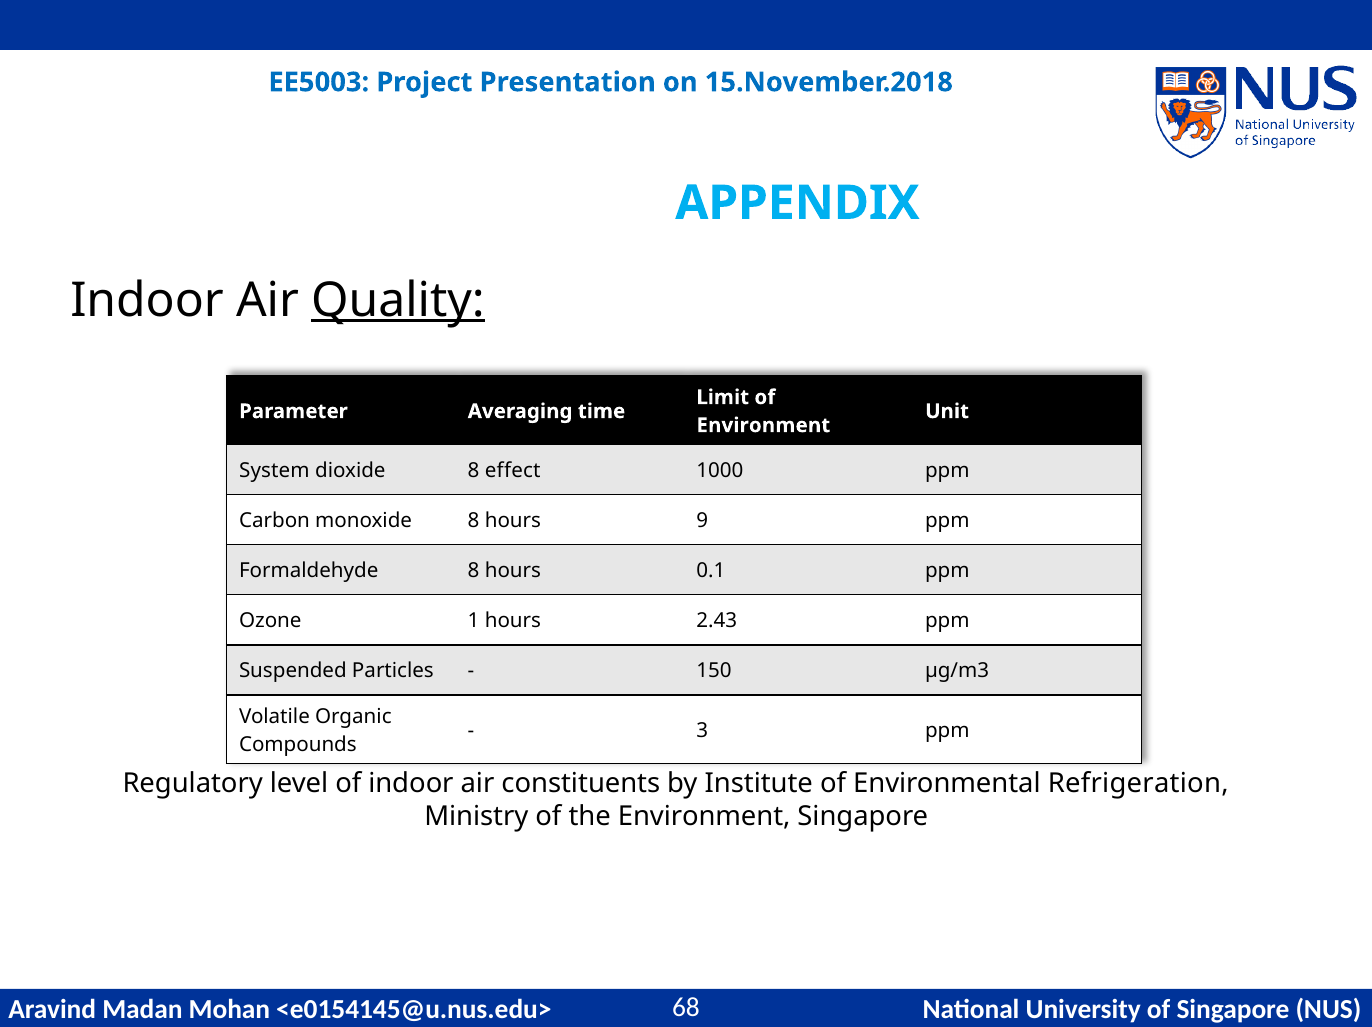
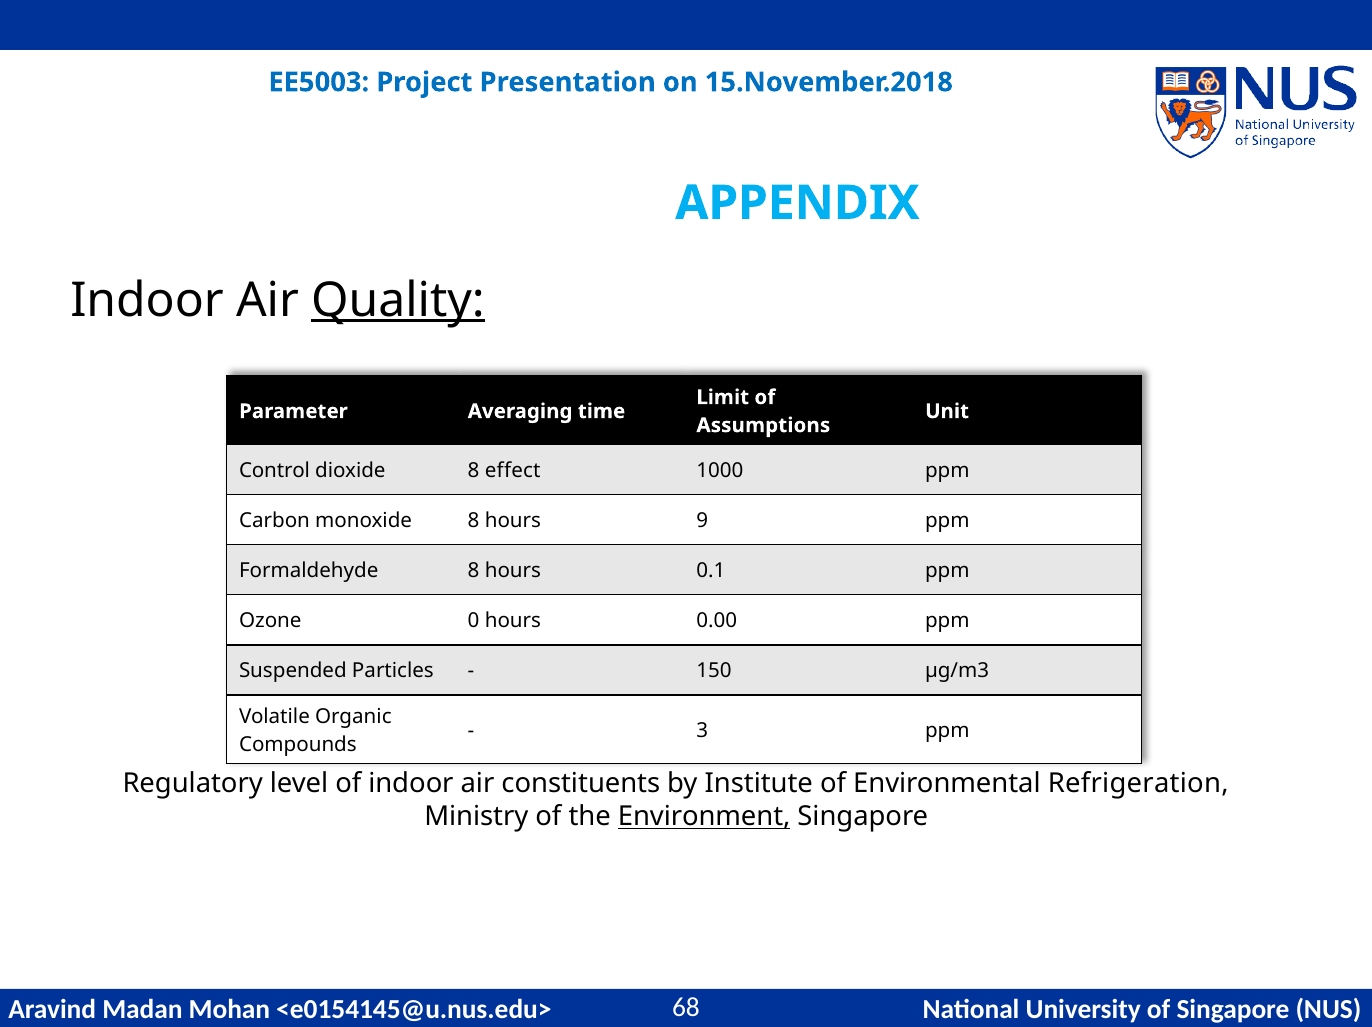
Environment: Environment -> Assumptions (763, 425)
System: System -> Control (275, 470)
1: 1 -> 0 (474, 621)
2.43: 2.43 -> 0.00 (717, 621)
Environment underline: none -> present (704, 817)
